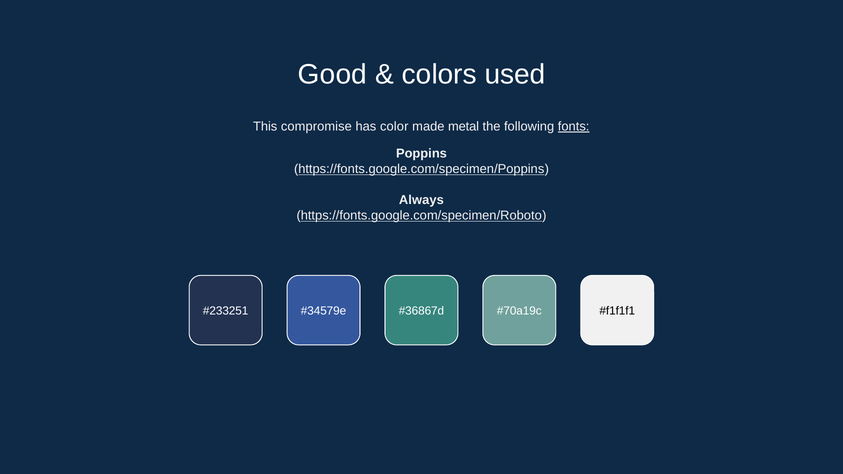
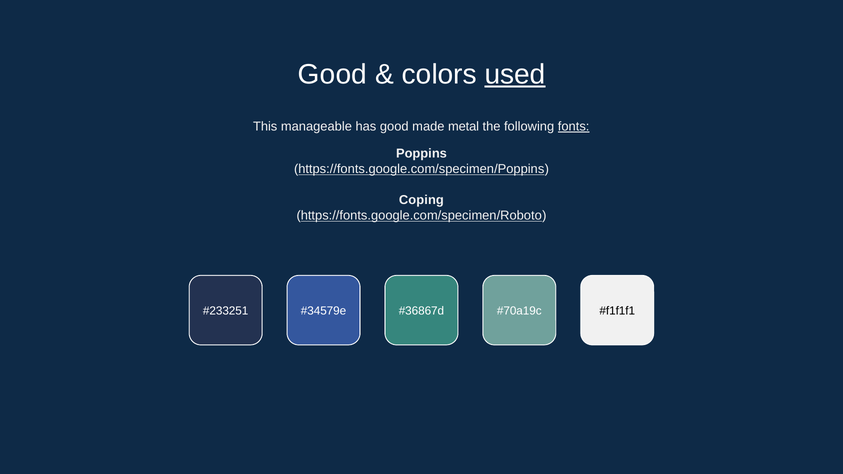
used underline: none -> present (515, 74)
compromise: compromise -> manageable (316, 127)
has color: color -> good (394, 127)
Always: Always -> Coping (421, 200)
